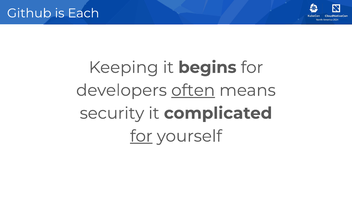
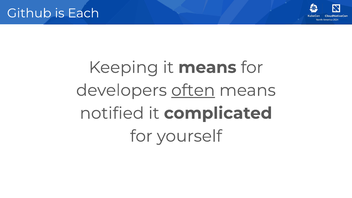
it begins: begins -> means (207, 67)
security: security -> notified (112, 113)
for underline: present -> none (141, 136)
